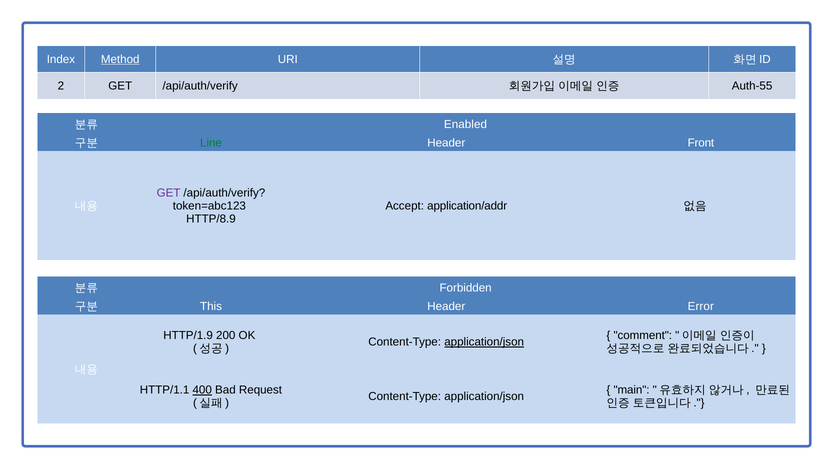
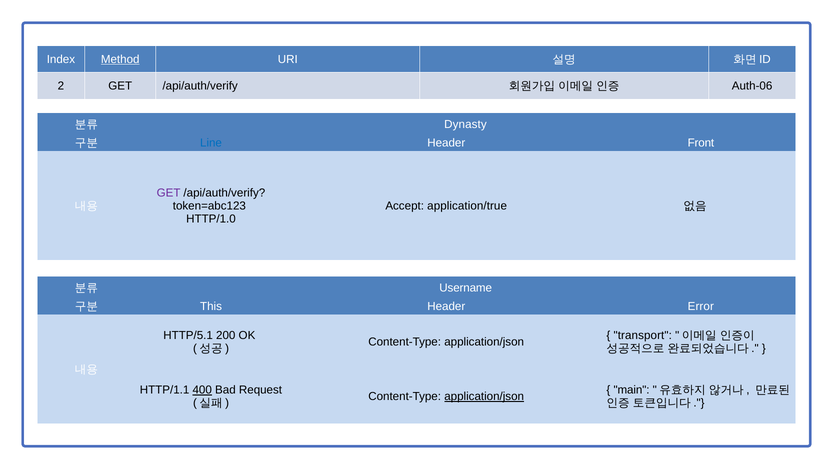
Auth-55: Auth-55 -> Auth-06 (752, 86)
Enabled: Enabled -> Dynasty (465, 124)
Line colour: green -> blue (211, 143)
application/addr: application/addr -> application/true (467, 206)
HTTP/8.9: HTTP/8.9 -> HTTP/1.0 (211, 218)
Forbidden: Forbidden -> Username (466, 287)
HTTP/1.9: HTTP/1.9 -> HTTP/5.1 (188, 335)
comment: comment -> transport (643, 335)
application/json underline: present -> none (484, 342)
application/json underline: none -> present (484, 396)
